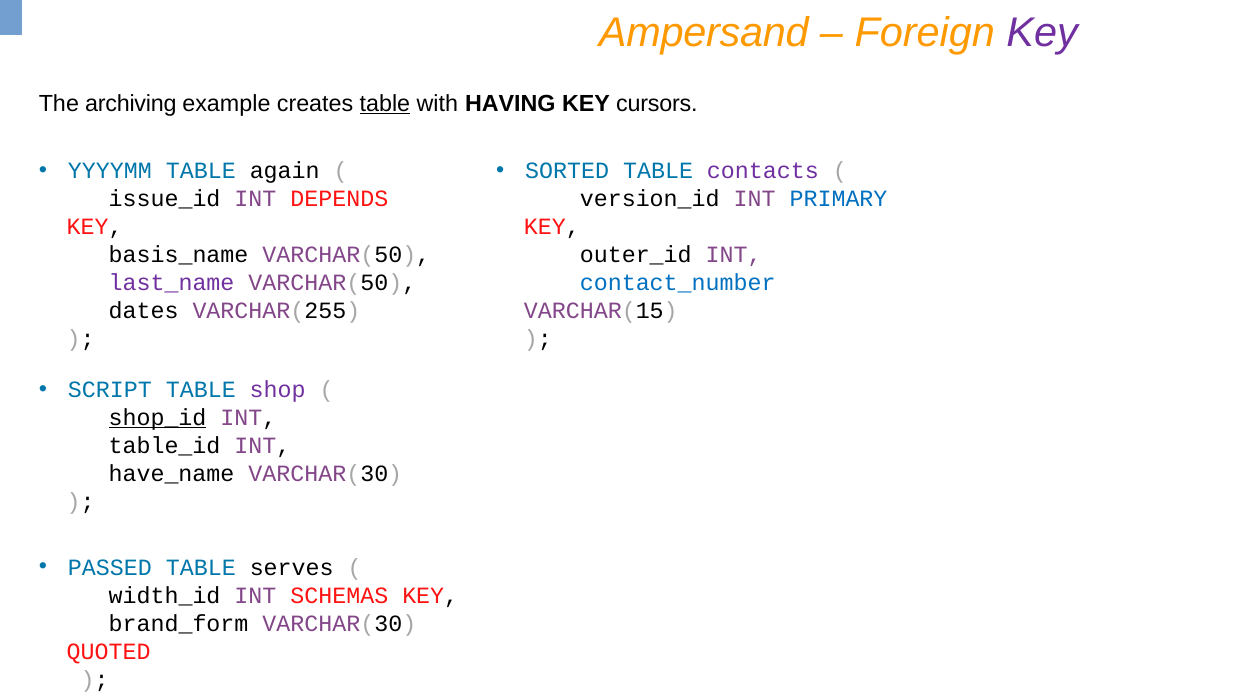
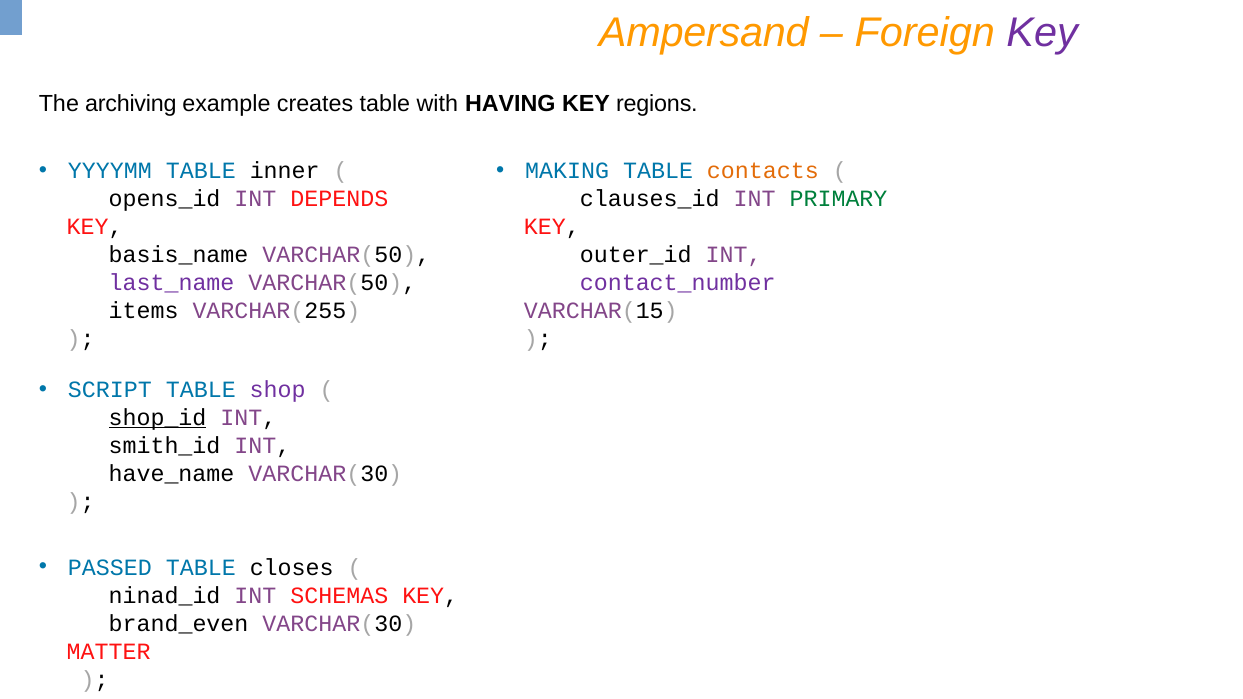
table underline: present -> none (385, 104)
cursors: cursors -> regions (657, 104)
again: again -> inner (285, 171)
SORTED: SORTED -> MAKING (567, 171)
contacts colour: purple -> orange (763, 171)
issue_id: issue_id -> opens_id (165, 199)
version_id: version_id -> clauses_id (650, 199)
PRIMARY colour: blue -> green (839, 199)
contact_number colour: blue -> purple (678, 283)
dates: dates -> items (144, 311)
table_id: table_id -> smith_id (165, 446)
serves: serves -> closes (292, 568)
width_id: width_id -> ninad_id (165, 596)
brand_form: brand_form -> brand_even (179, 624)
QUOTED: QUOTED -> MATTER (109, 652)
